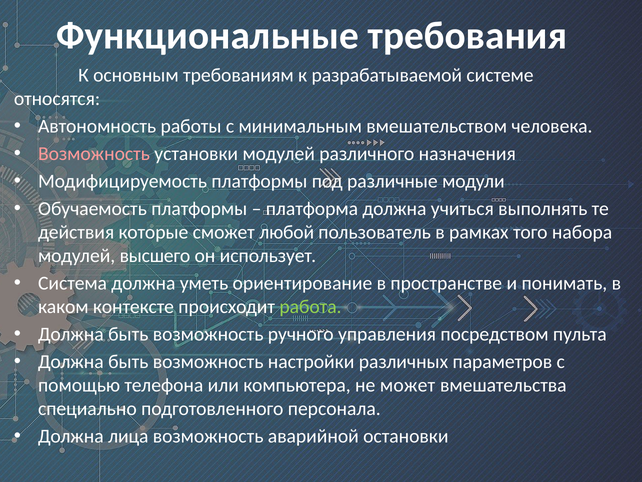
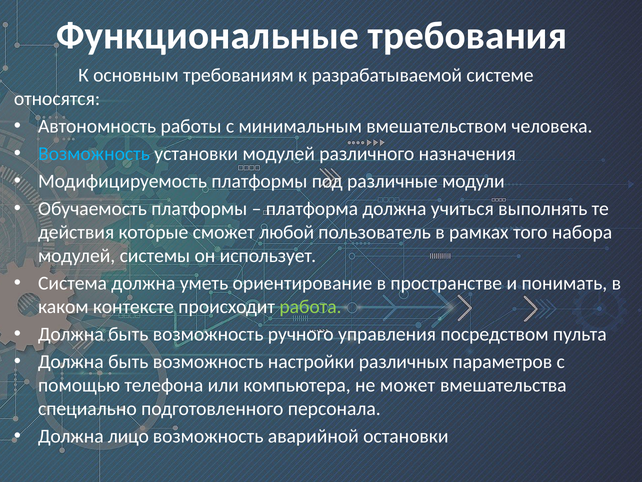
Возможность colour: pink -> light blue (94, 154)
высшего: высшего -> системы (155, 255)
лица: лица -> лицо (128, 436)
